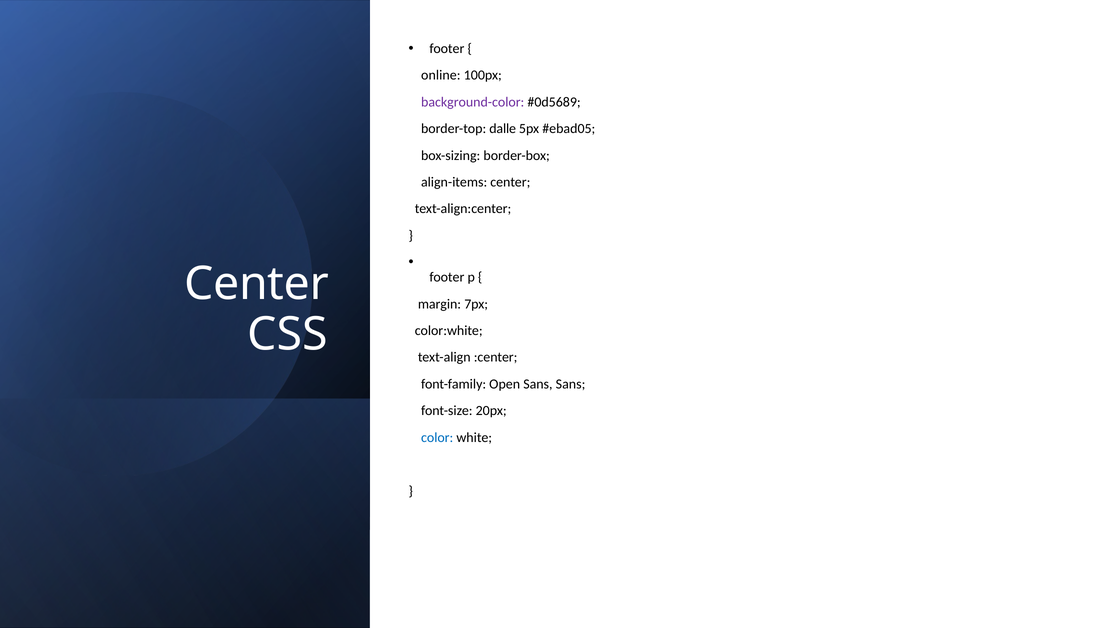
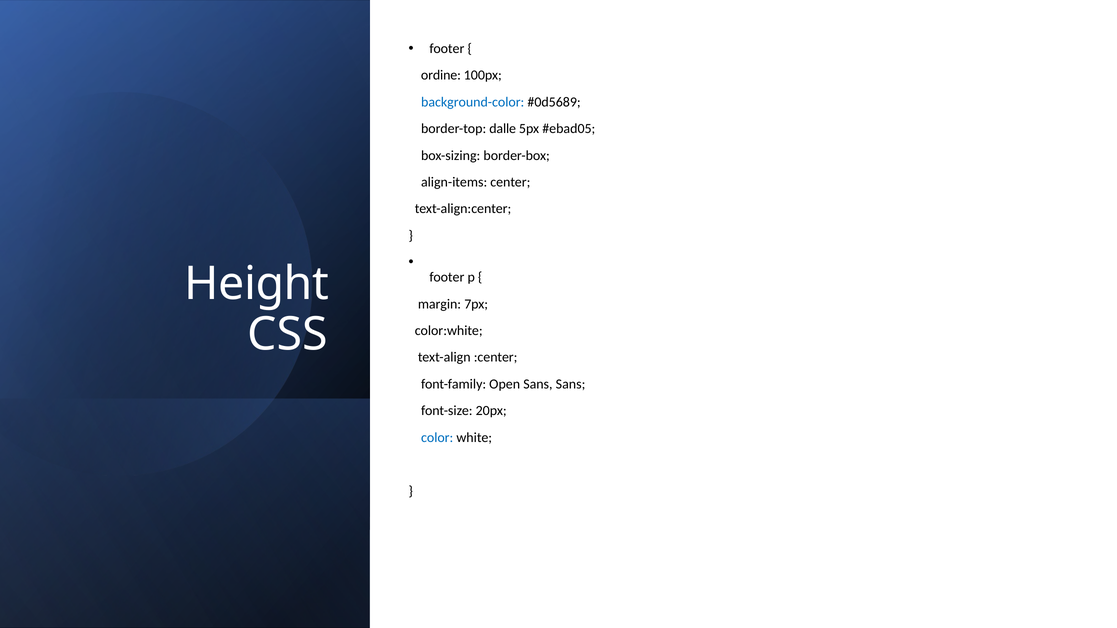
online: online -> ordine (441, 75)
background-color colour: purple -> blue (473, 102)
Center: Center -> Height (257, 284)
